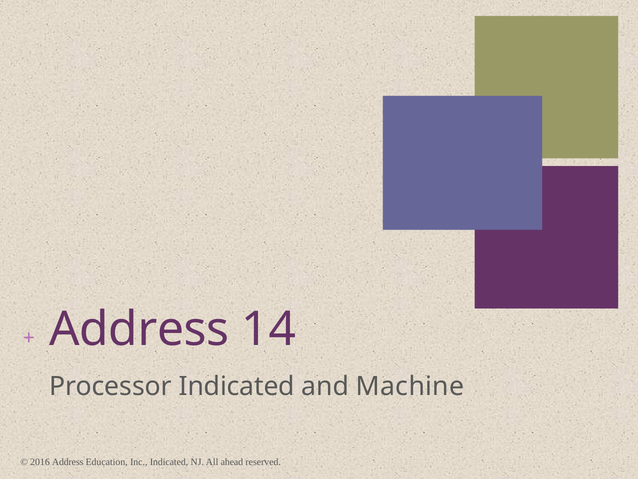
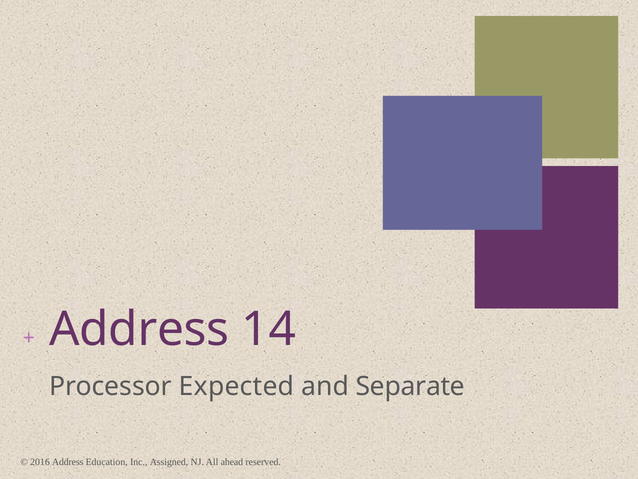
Processor Indicated: Indicated -> Expected (237, 386)
Machine: Machine -> Separate (410, 386)
Inc Indicated: Indicated -> Assigned (169, 462)
